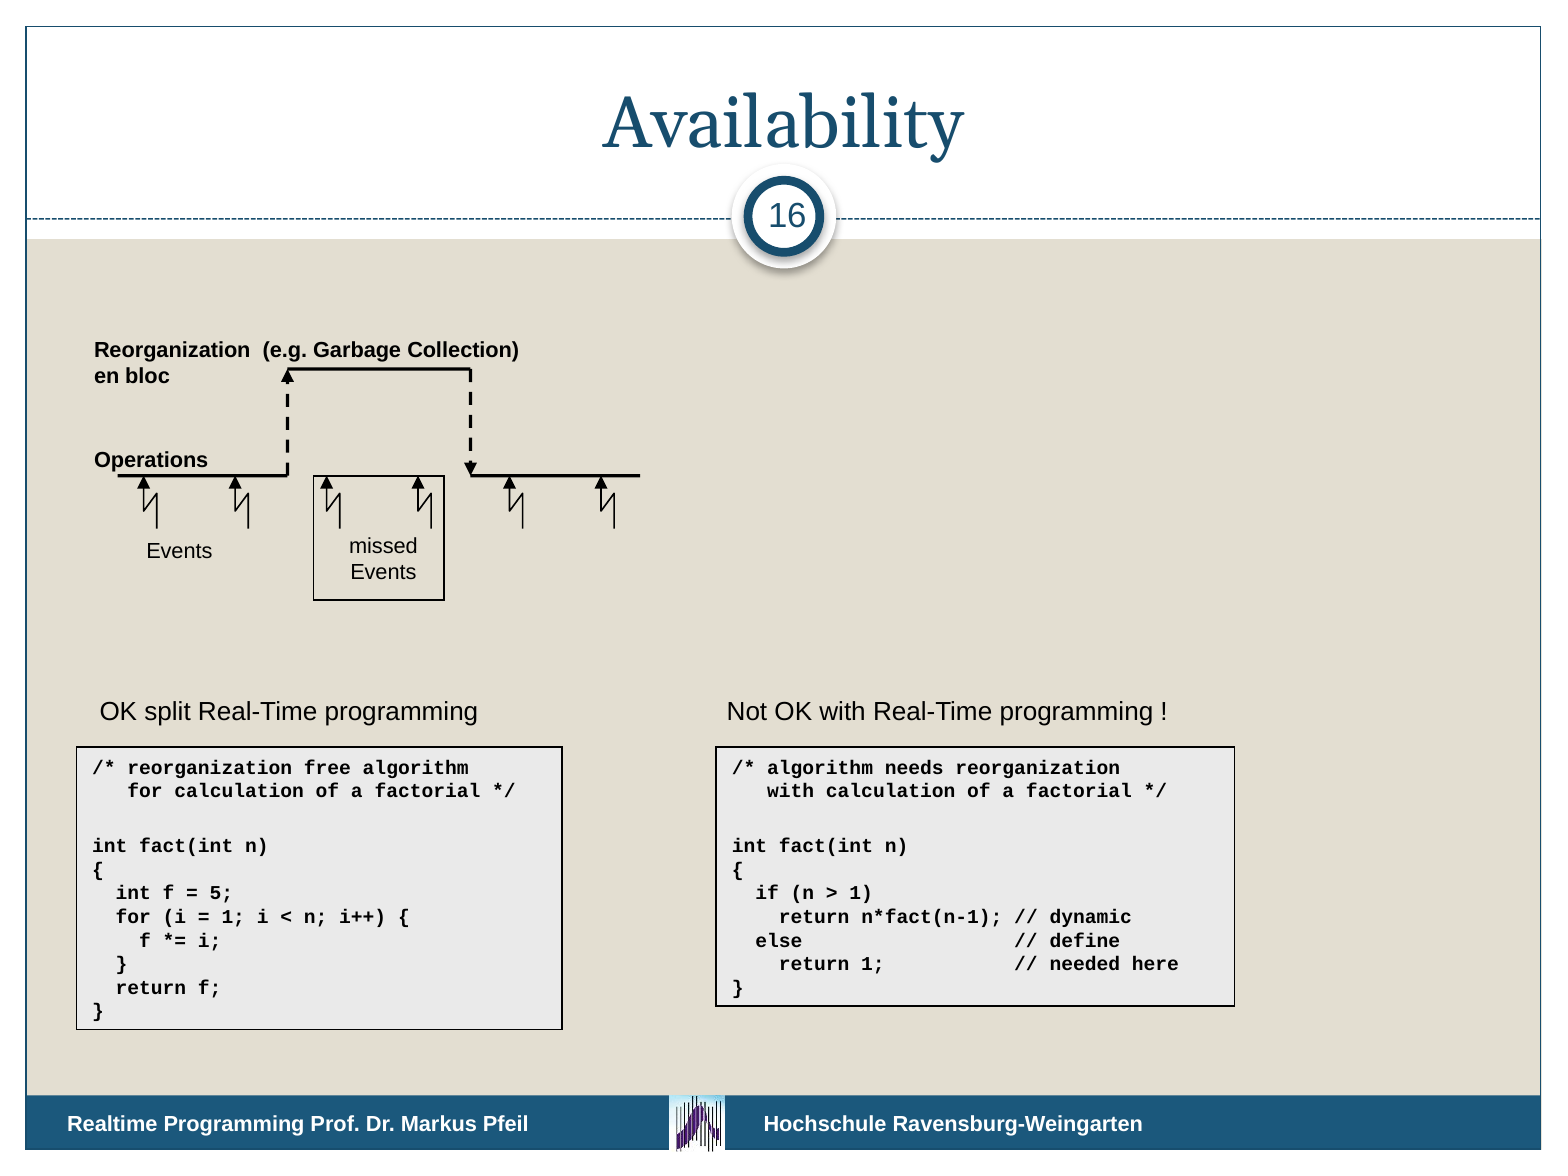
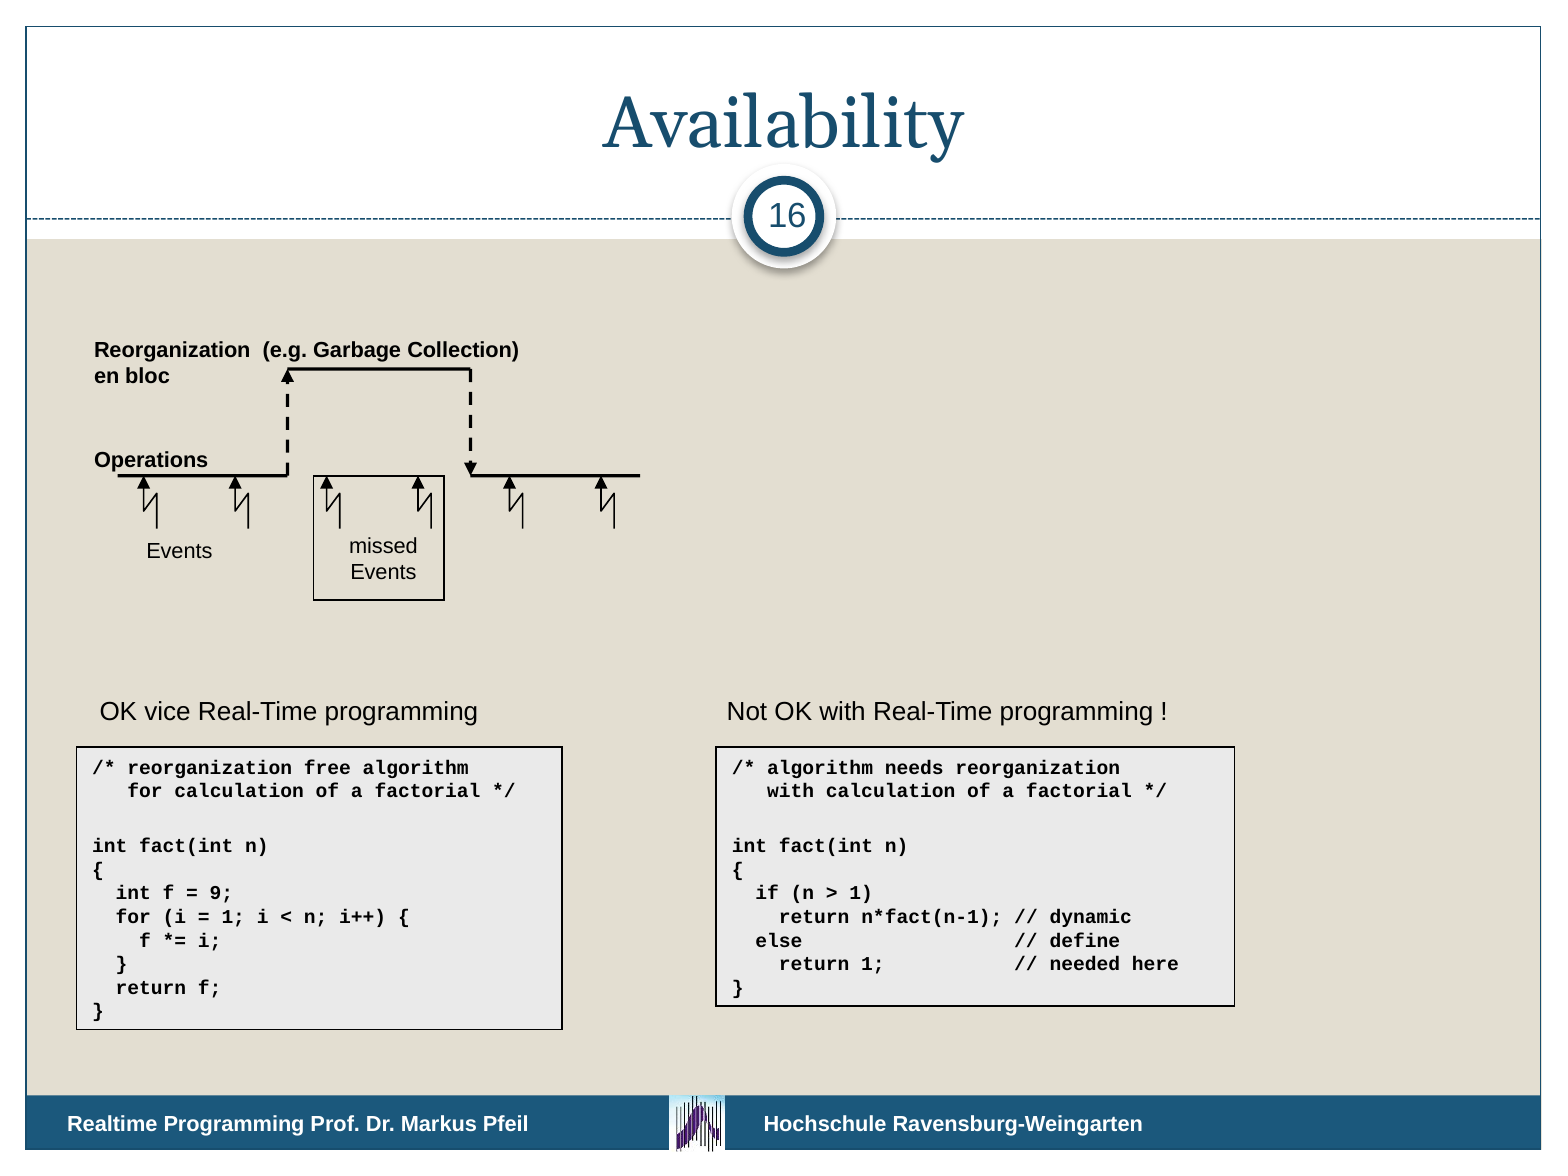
split: split -> vice (168, 712)
5: 5 -> 9 (221, 893)
